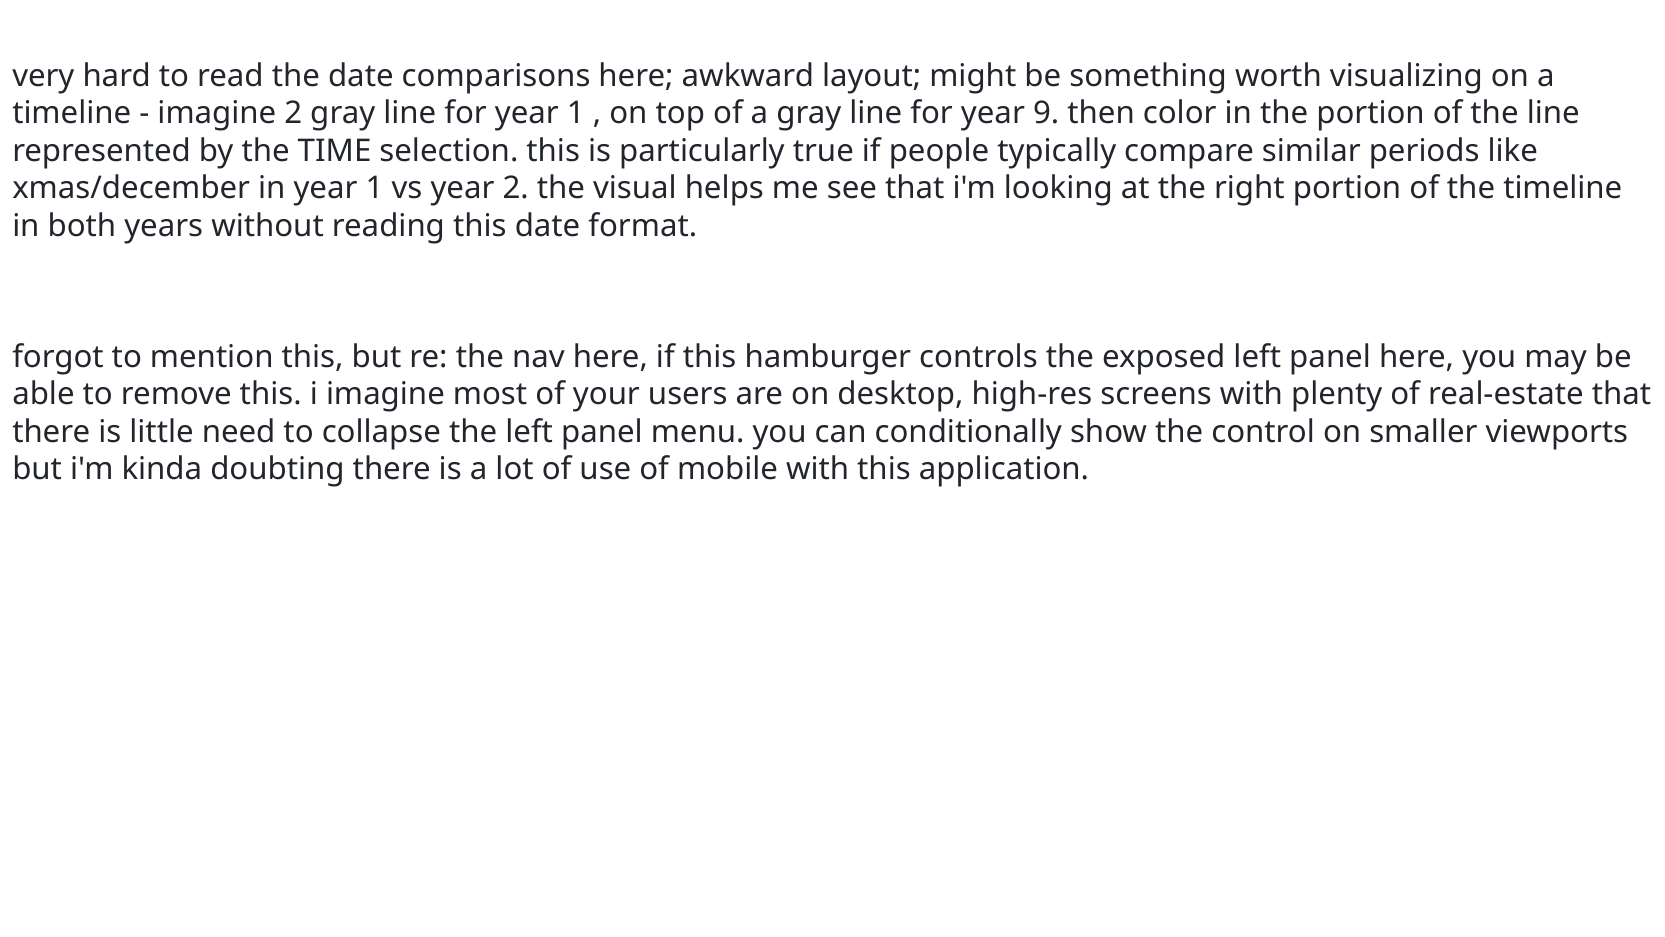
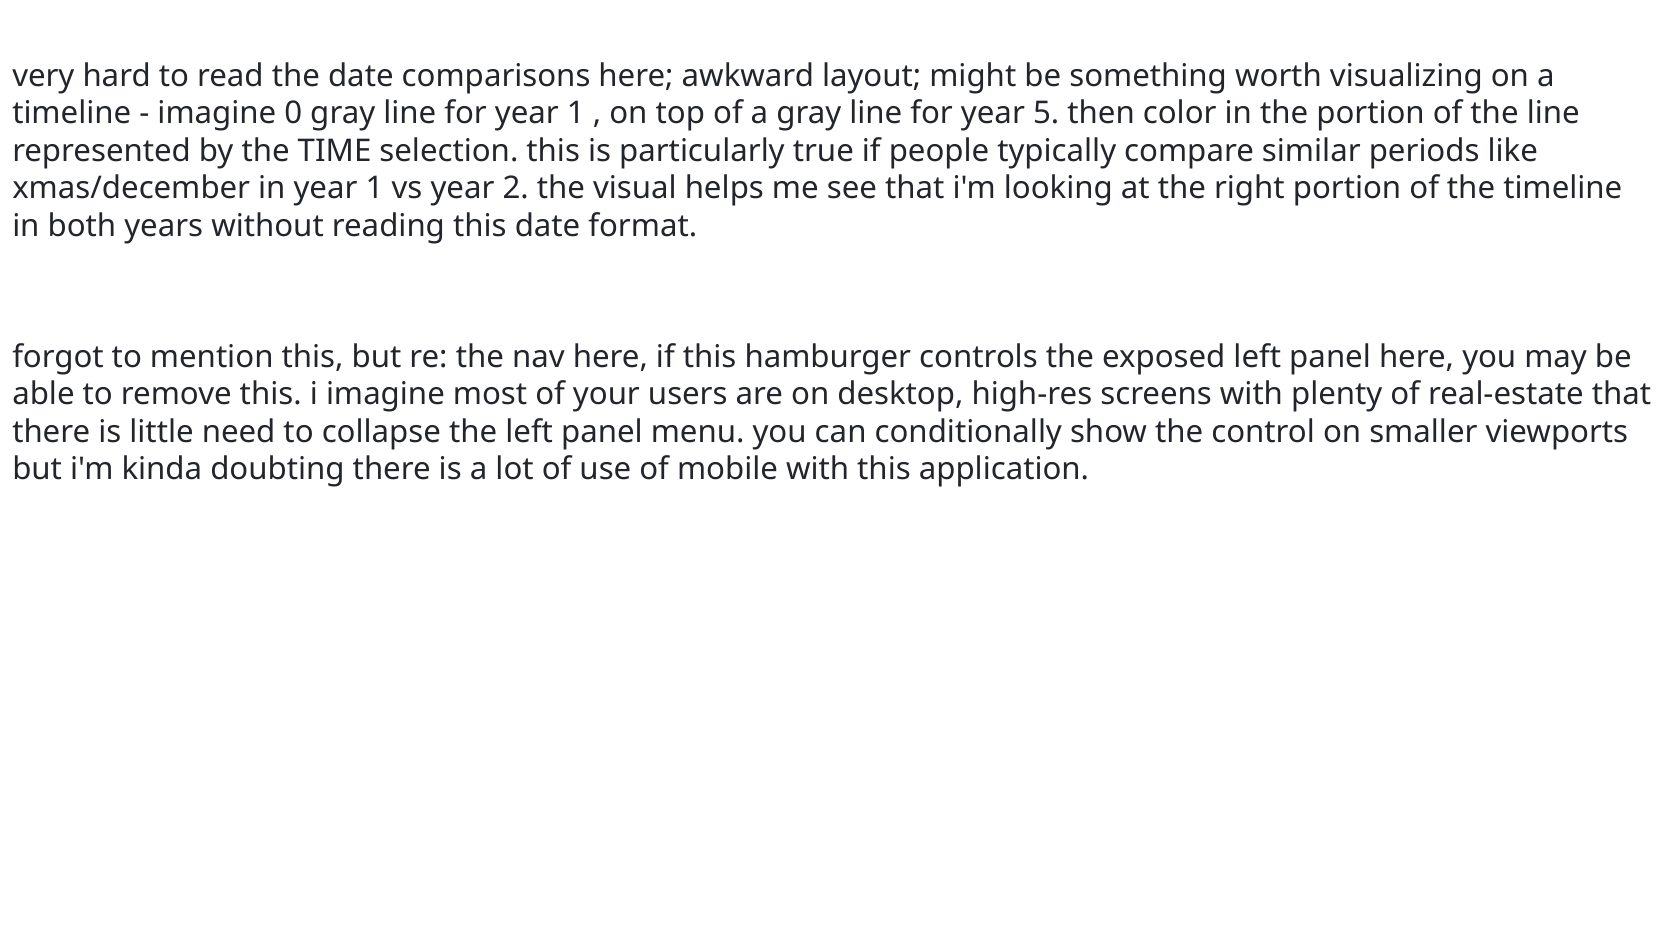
imagine 2: 2 -> 0 (293, 114)
9: 9 -> 5 (1046, 114)
